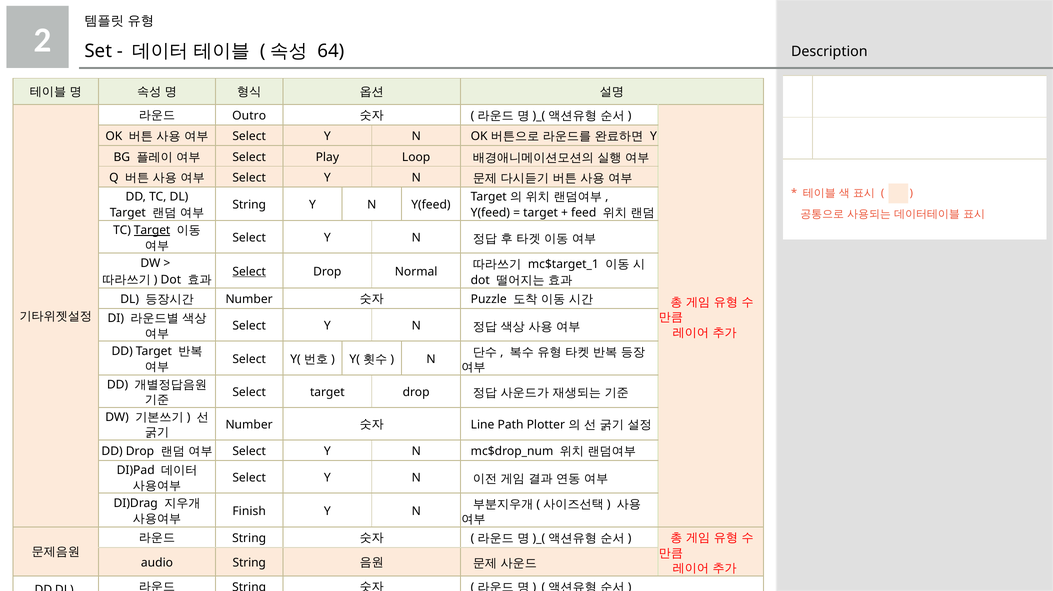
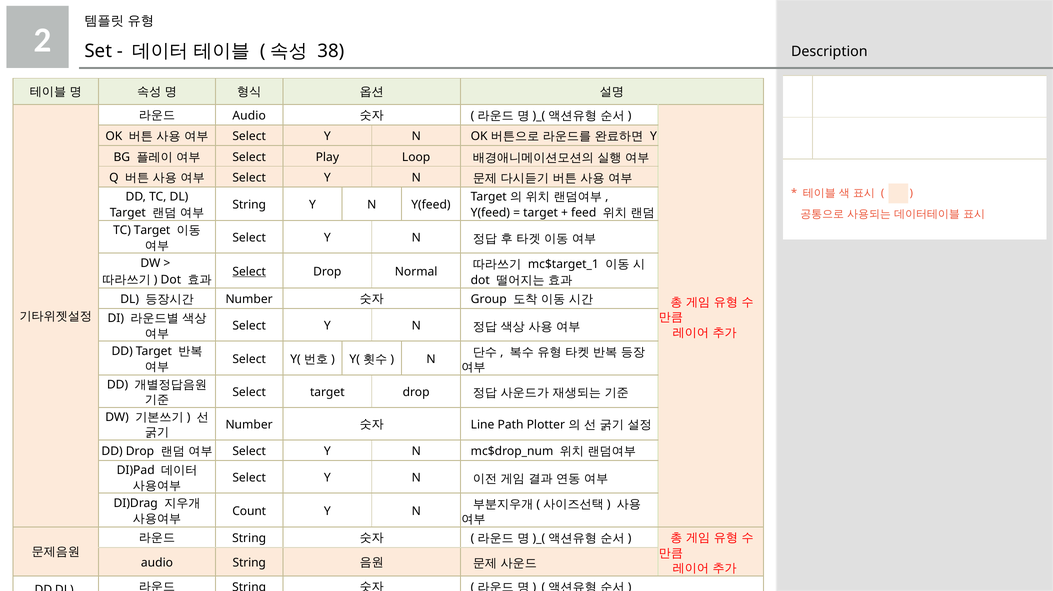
64: 64 -> 38 (331, 51)
Outro: Outro -> Audio (249, 116)
Target underline: present -> none (152, 230)
Puzzle: Puzzle -> Group (489, 299)
Finish: Finish -> Count (249, 511)
